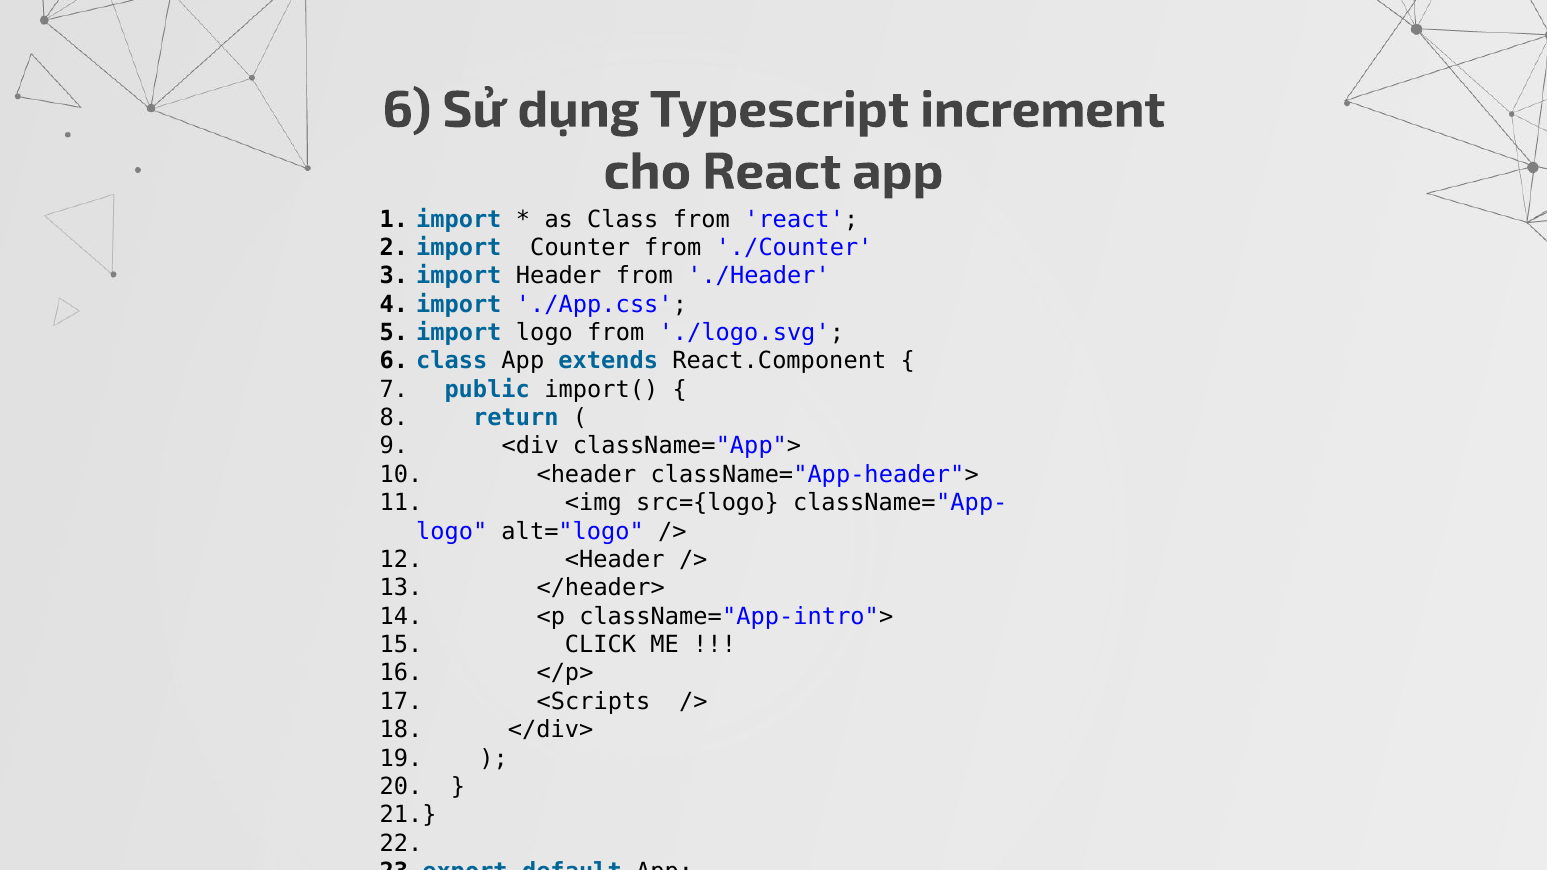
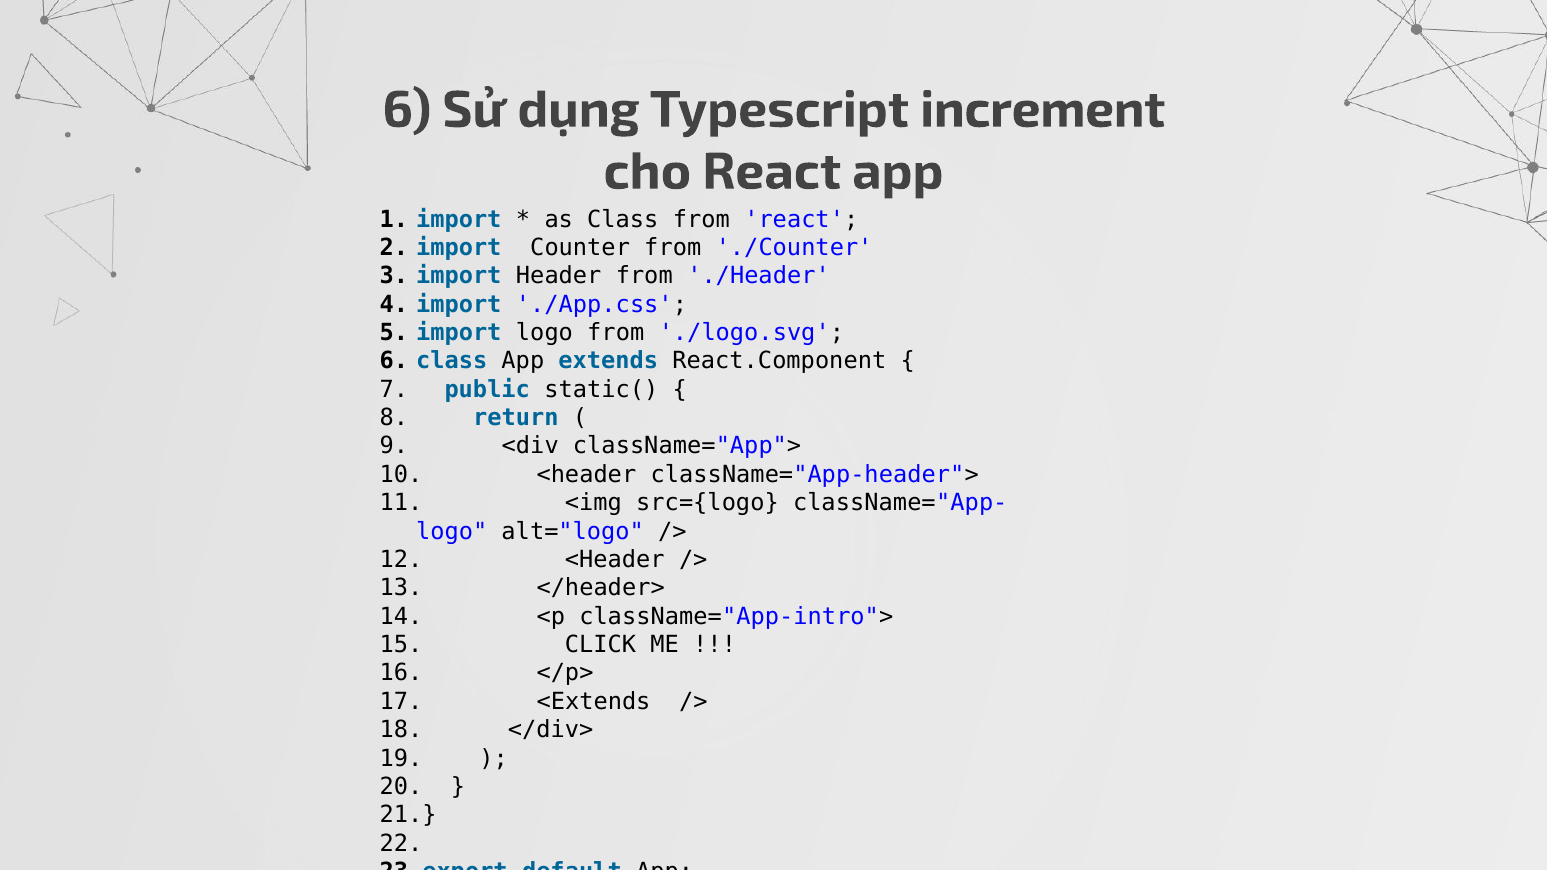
import(: import( -> static( (601, 390)
<Scripts: <Scripts -> <Extends (594, 702)
